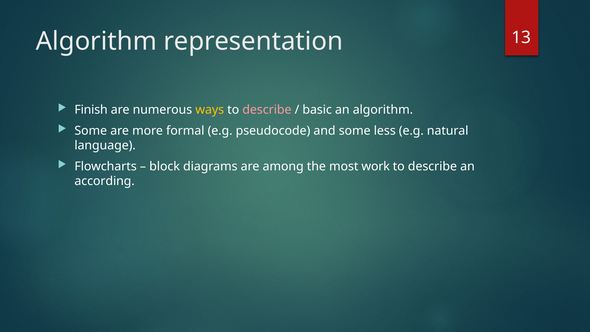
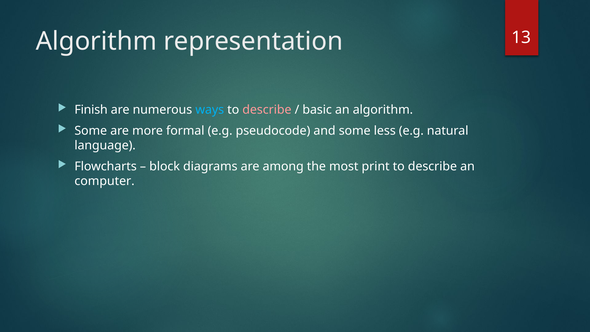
ways colour: yellow -> light blue (210, 110)
work: work -> print (376, 166)
according: according -> computer (105, 181)
